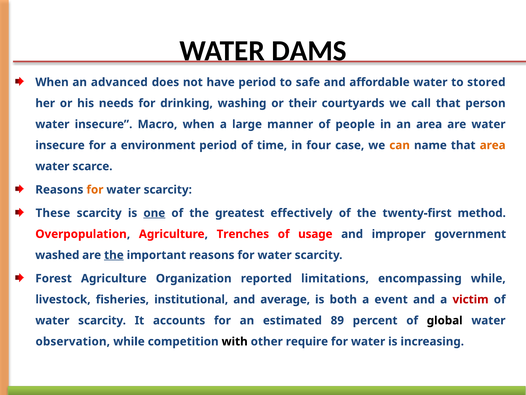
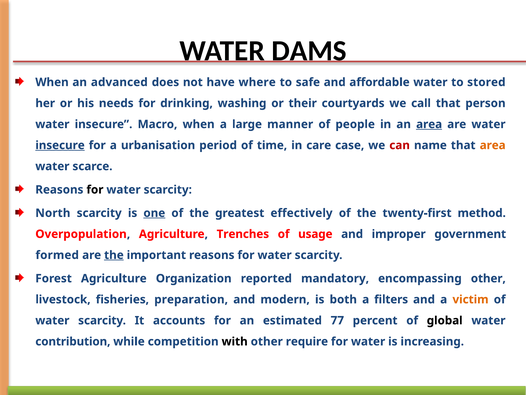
have period: period -> where (257, 82)
area underline: none -> present (429, 124)
insecure underline: none -> present (60, 145)
environment: environment -> urbanisation (158, 145)
four: four -> care (319, 145)
can colour: orange -> red (400, 145)
for colour: orange -> black (95, 189)
These: These -> North (53, 213)
washed: washed -> formed (57, 255)
limitations: limitations -> mandatory (335, 278)
encompassing while: while -> other (488, 278)
institutional: institutional -> preparation (191, 299)
average: average -> modern (285, 299)
event: event -> filters (391, 299)
victim colour: red -> orange (471, 299)
89: 89 -> 77 (337, 320)
observation: observation -> contribution (73, 341)
